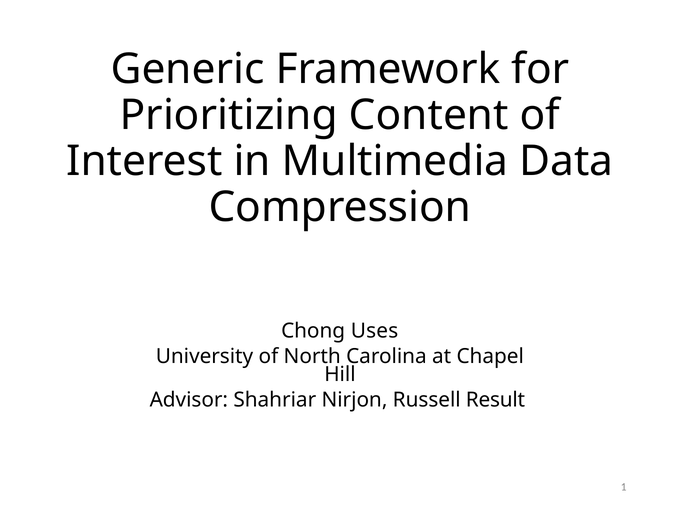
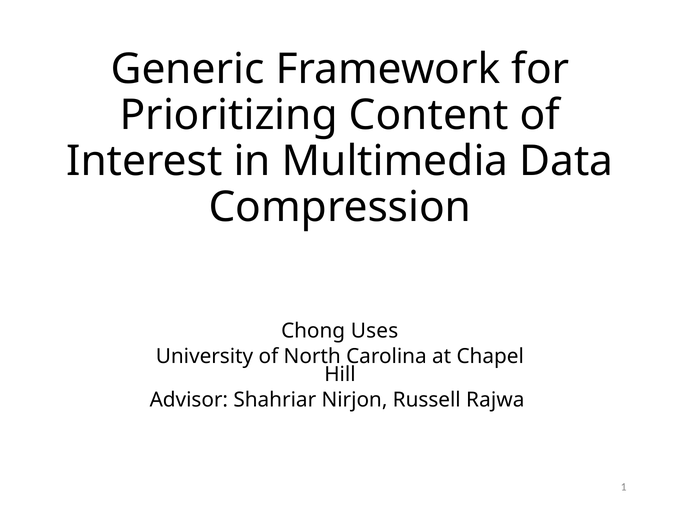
Result: Result -> Rajwa (495, 400)
